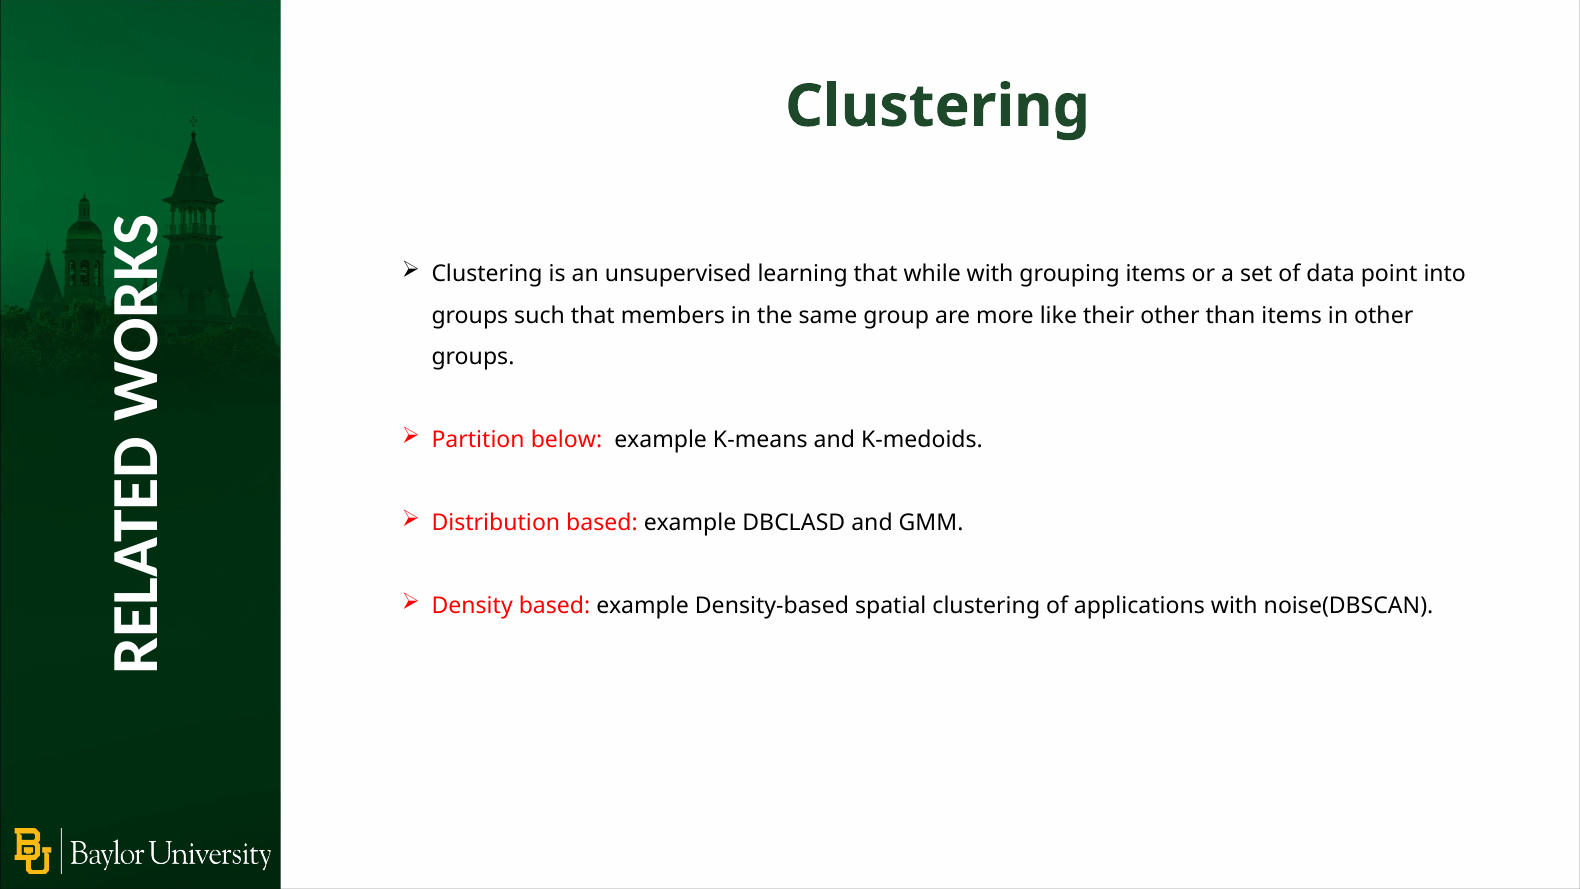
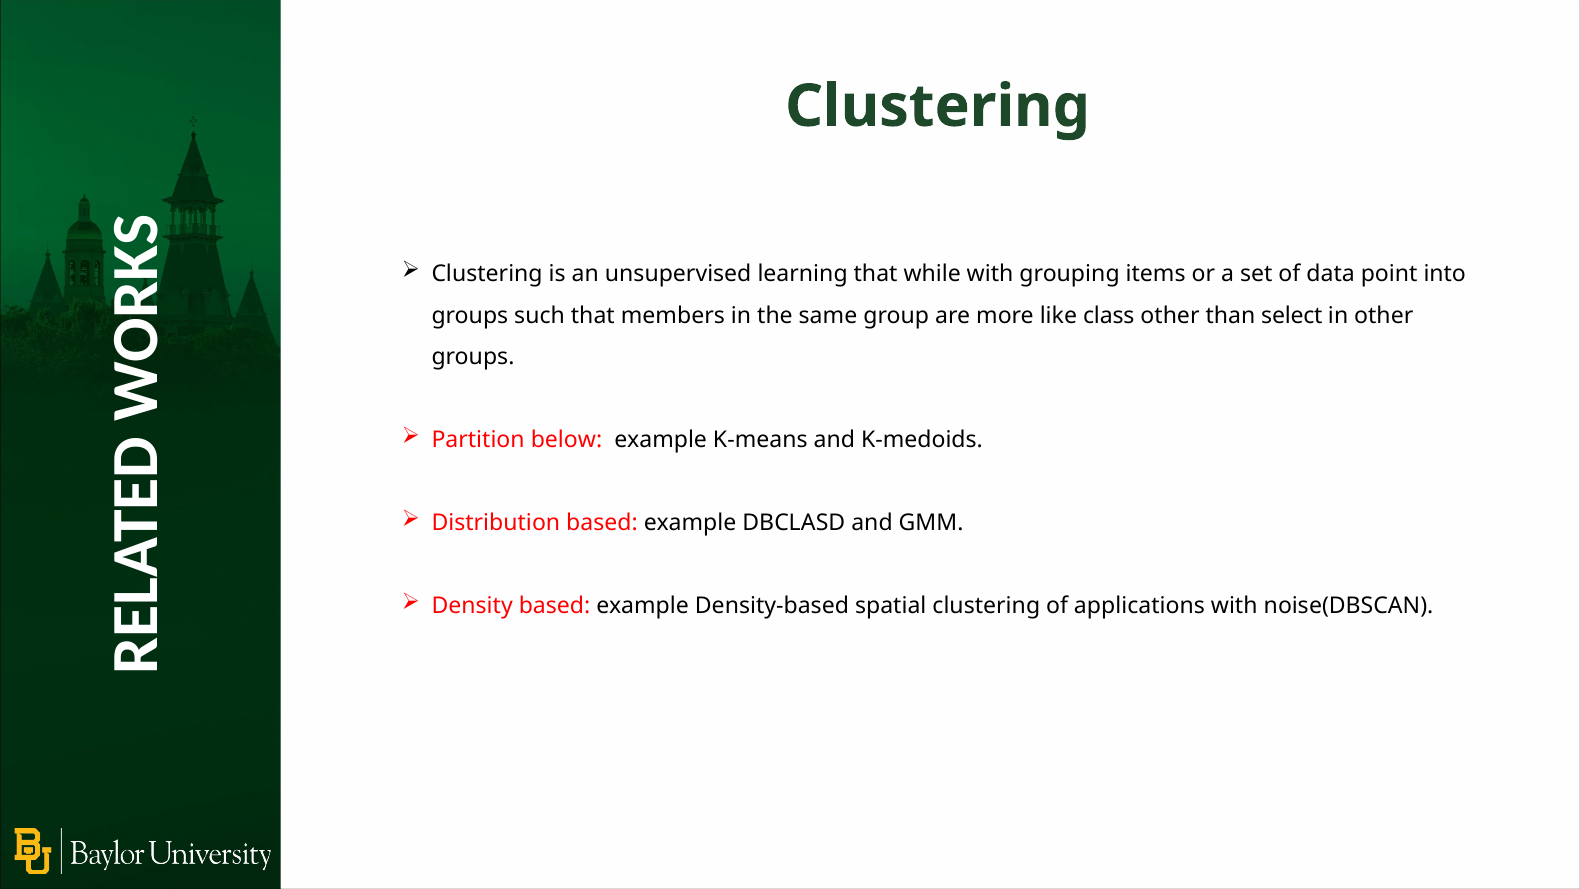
their: their -> class (1109, 315)
than items: items -> select (1292, 315)
